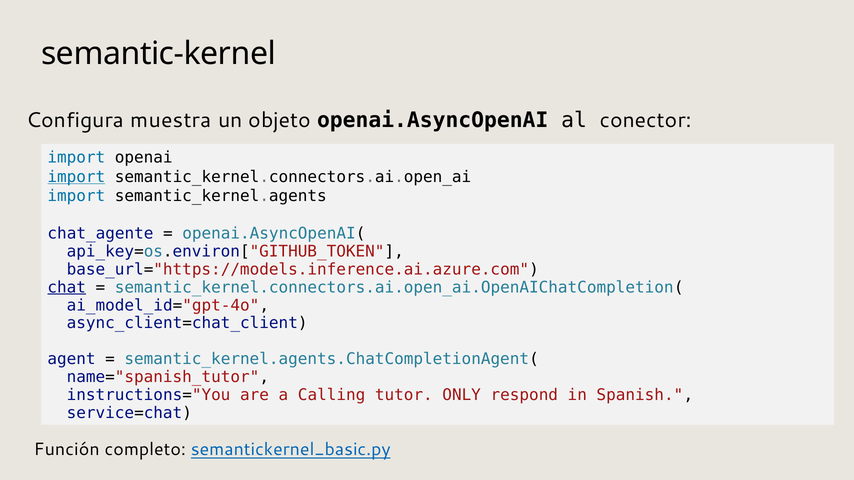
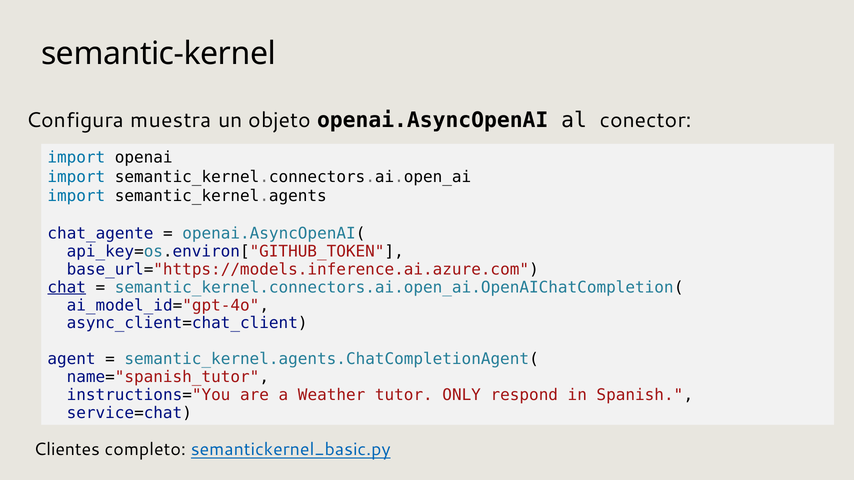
import underline: present -> none (76, 177)
Calling: Calling -> Weather (332, 395)
Función: Función -> Clientes (67, 450)
